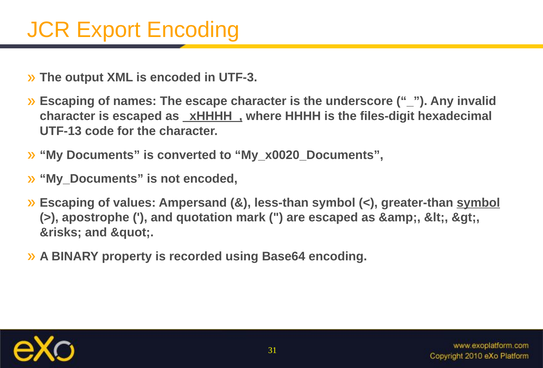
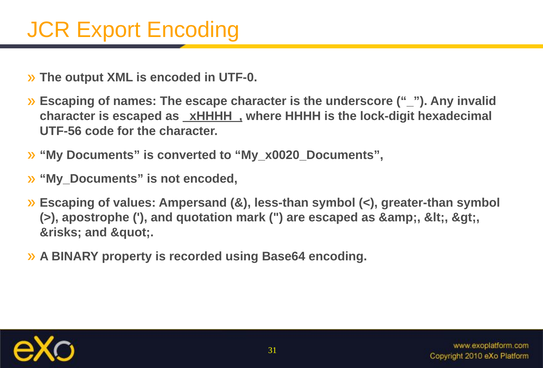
UTF-3: UTF-3 -> UTF-0 (238, 77)
files-digit: files-digit -> lock-digit (387, 116)
UTF-13: UTF-13 -> UTF-56 (61, 131)
symbol underline: present -> none (478, 202)
